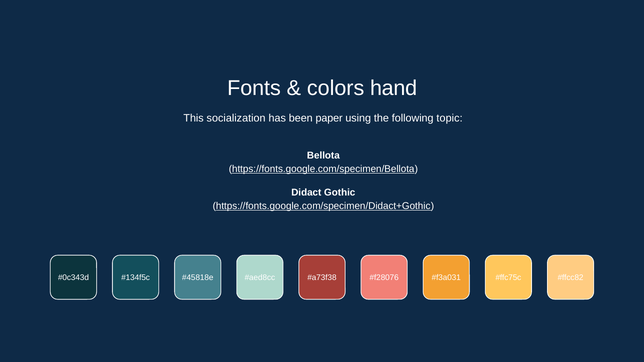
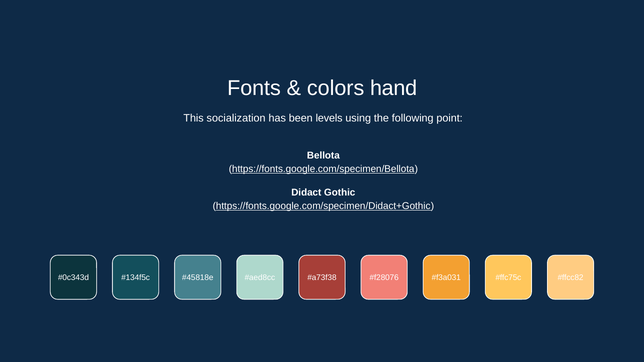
paper: paper -> levels (329, 118)
topic: topic -> point (450, 118)
